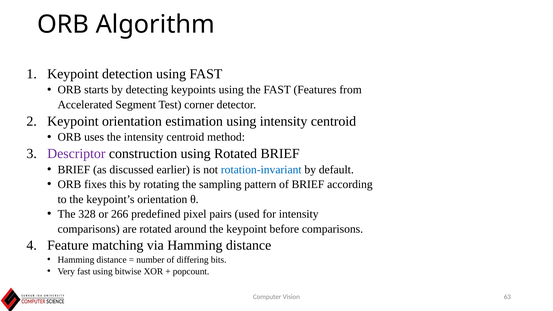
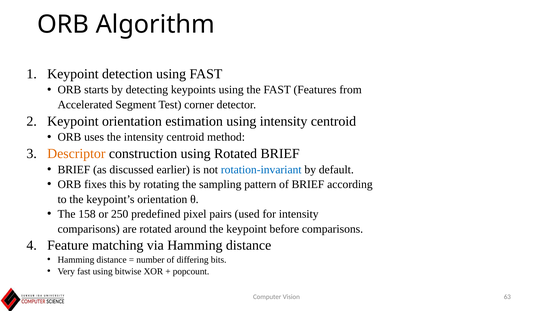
Descriptor colour: purple -> orange (76, 154)
328: 328 -> 158 (87, 214)
266: 266 -> 250 (120, 214)
